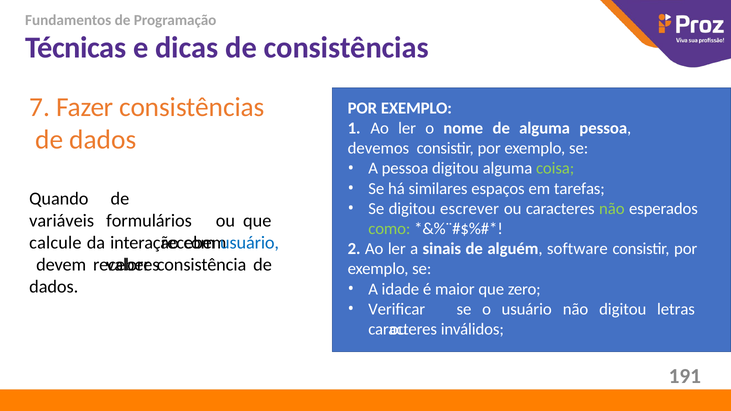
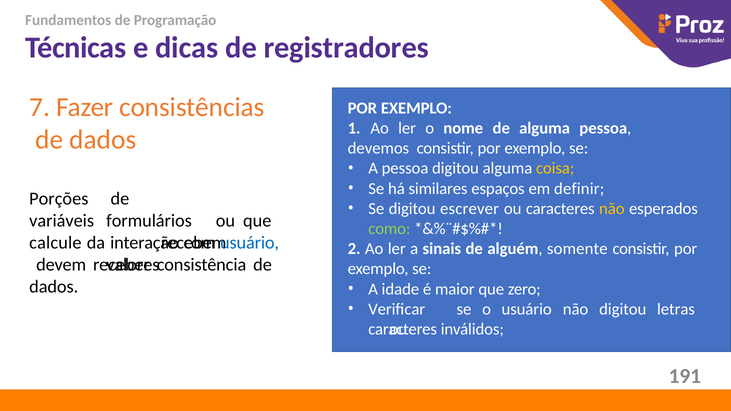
de consistências: consistências -> registradores (346, 48)
coisa colour: light green -> yellow (555, 168)
tarefas: tarefas -> definir (579, 189)
Quando: Quando -> Porções (59, 199)
não colour: light green -> yellow (612, 209)
software: software -> somente (577, 249)
